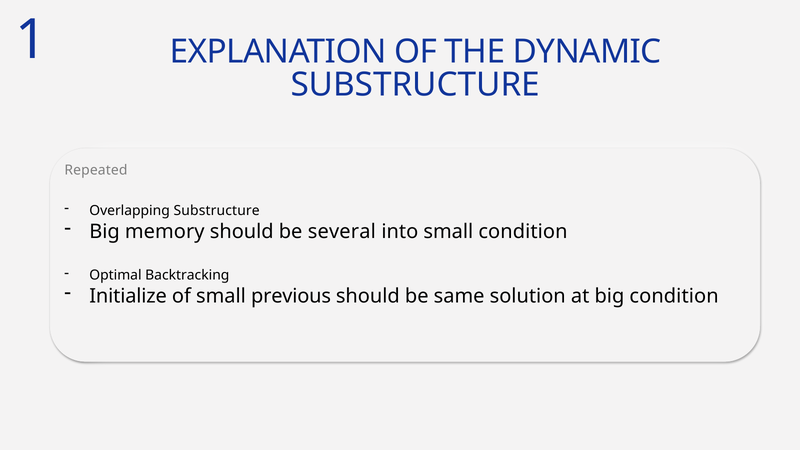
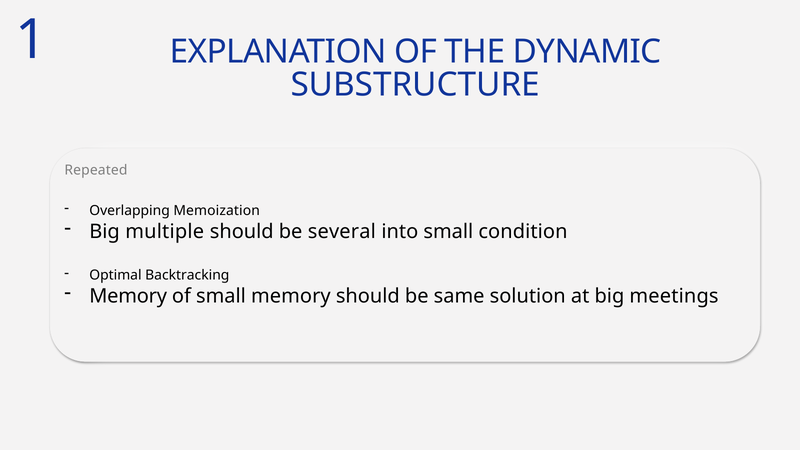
Overlapping Substructure: Substructure -> Memoization (217, 211)
memory: memory -> multiple (165, 231)
Initialize: Initialize -> Memory (128, 296)
small previous: previous -> memory (291, 296)
big condition: condition -> meetings (674, 296)
